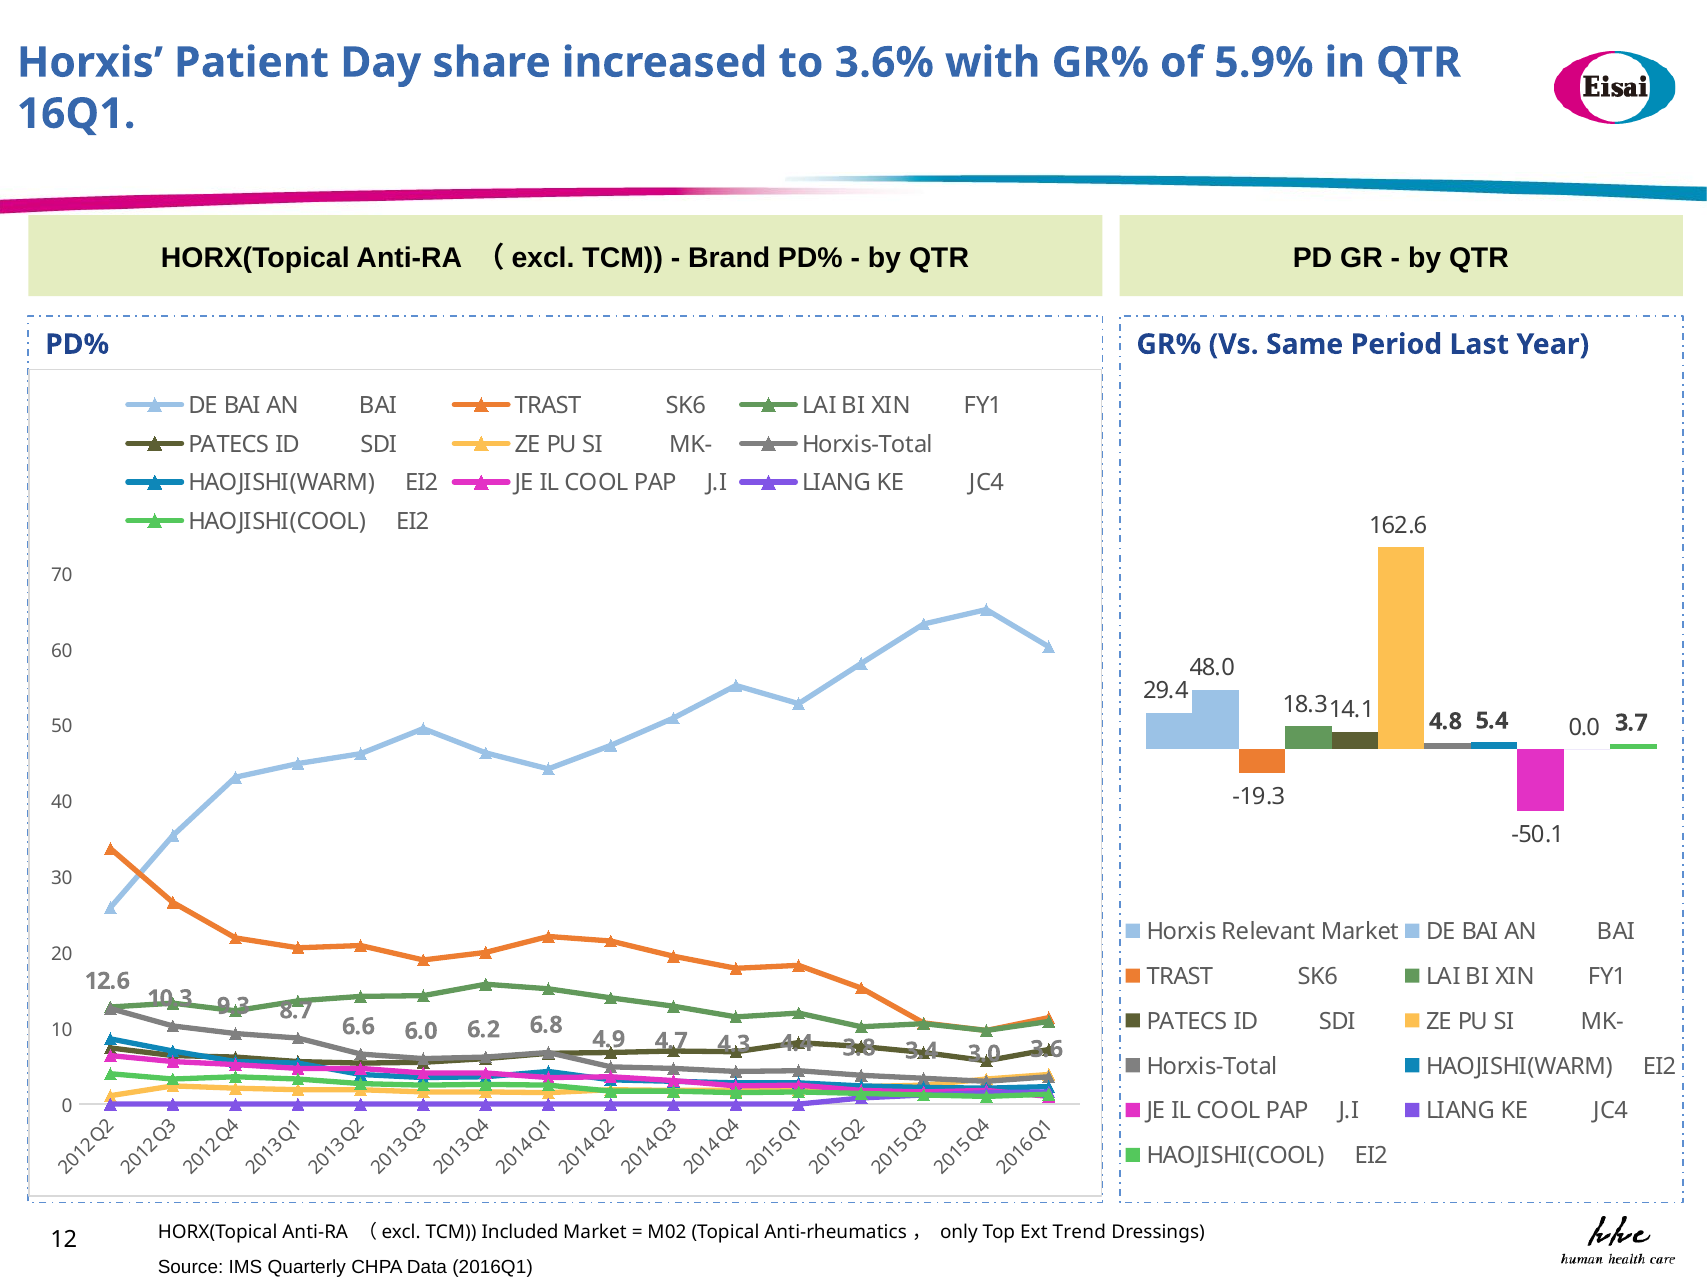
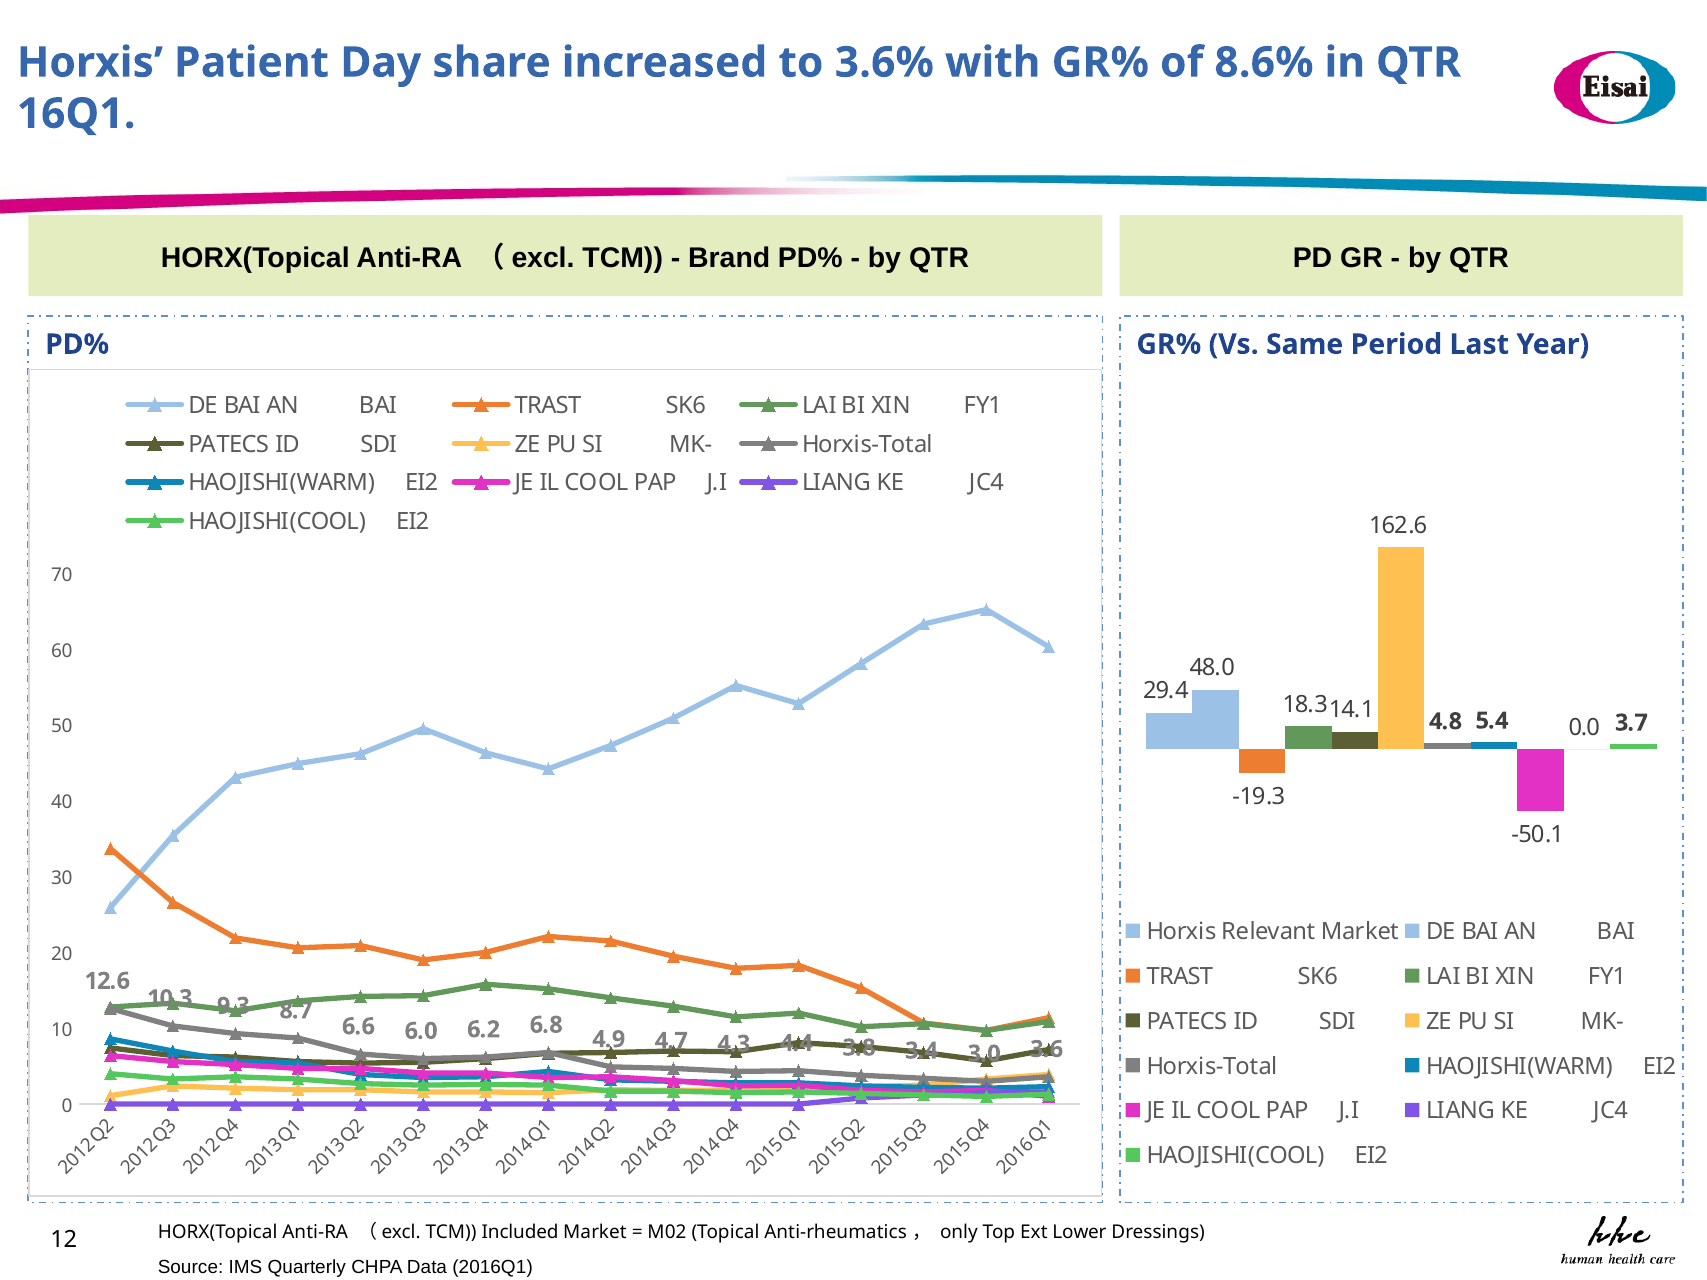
5.9%: 5.9% -> 8.6% (1264, 63)
Trend: Trend -> Lower (1080, 1232)
